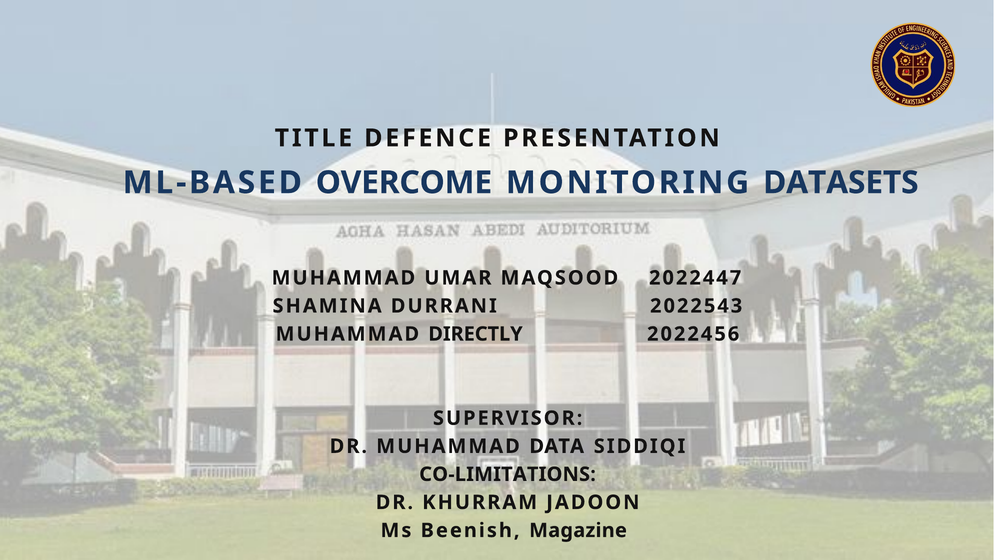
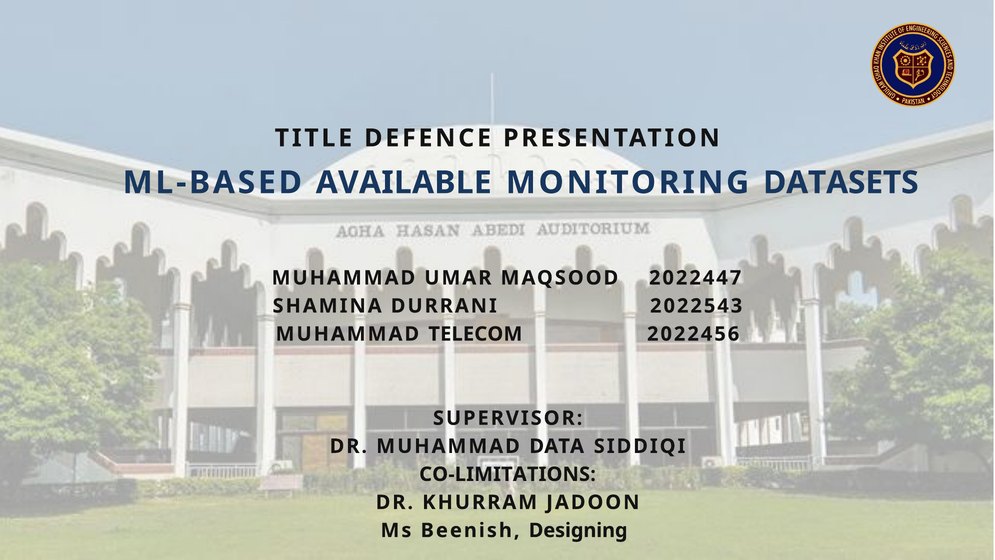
OVERCOME: OVERCOME -> AVAILABLE (404, 183)
DIRECTLY: DIRECTLY -> TELECOM (475, 334)
Magazine: Magazine -> Designing (578, 530)
